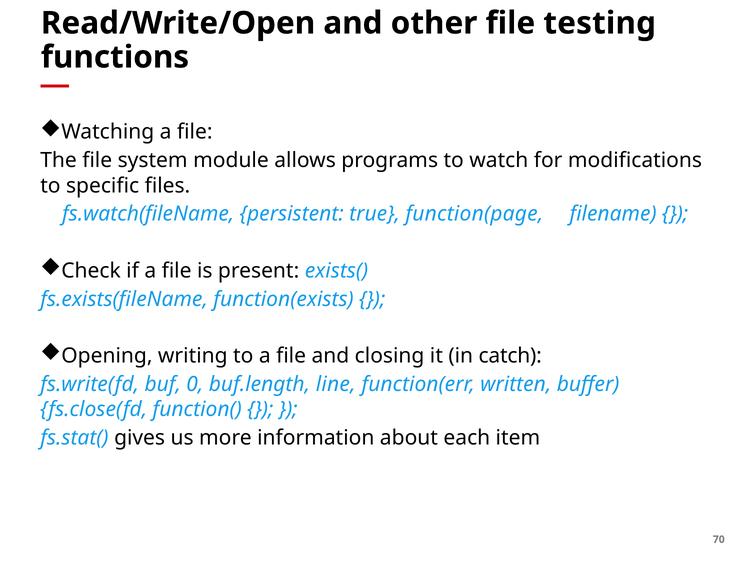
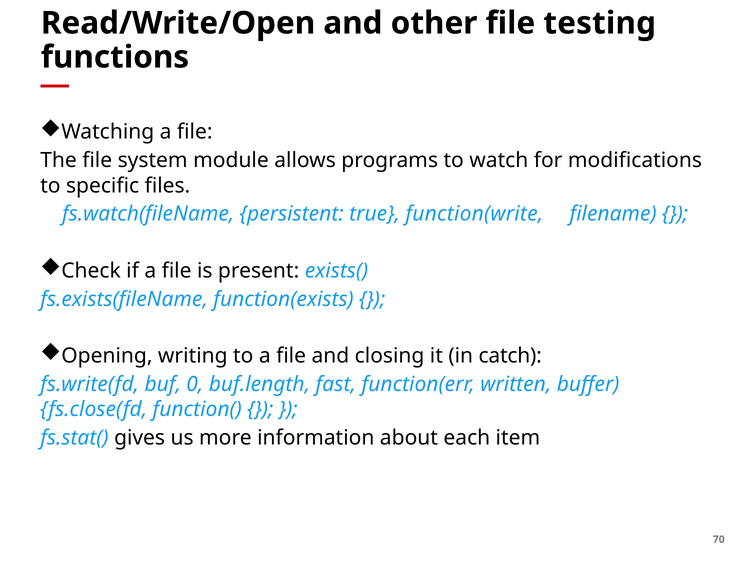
function(page: function(page -> function(write (474, 214)
line: line -> fast (336, 384)
